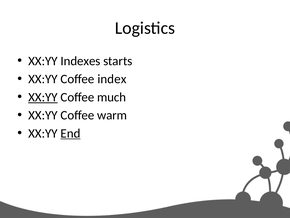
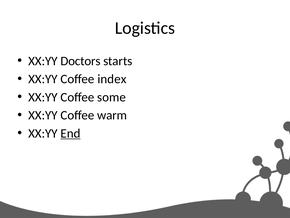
Indexes: Indexes -> Doctors (81, 61)
XX:YY underline: present -> none (43, 97)
much: much -> some (112, 97)
